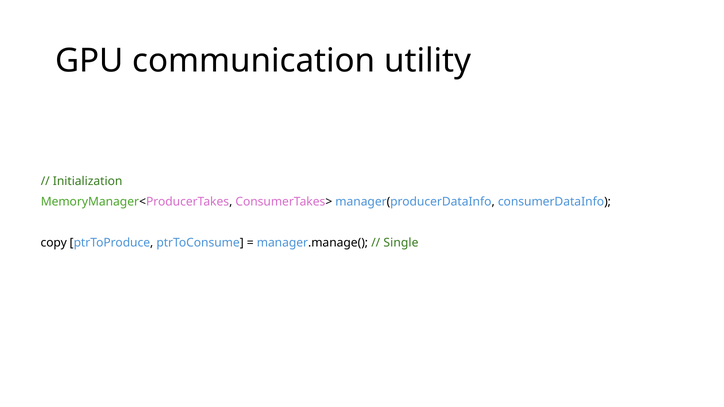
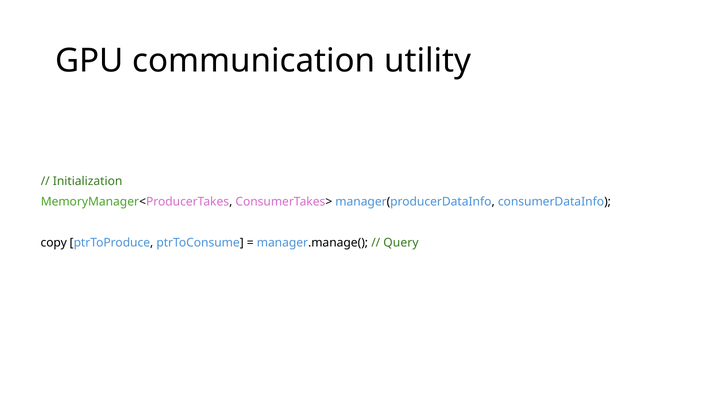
Single: Single -> Query (401, 243)
